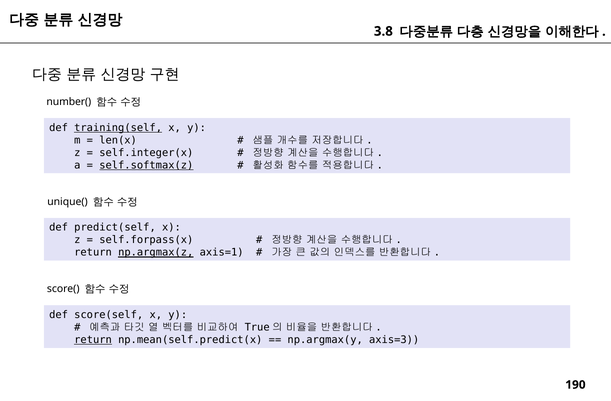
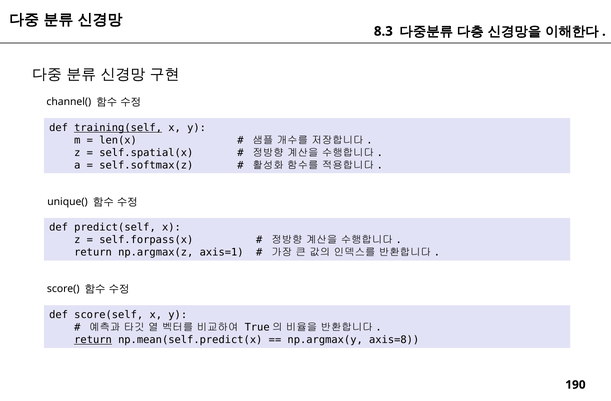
3.8: 3.8 -> 8.3 (383, 31)
number(: number( -> channel( (69, 102)
self.integer(x: self.integer(x -> self.spatial(x (146, 153)
self.softmax(z underline: present -> none (146, 165)
np.argmax(z underline: present -> none (156, 253)
axis=3: axis=3 -> axis=8 (394, 340)
